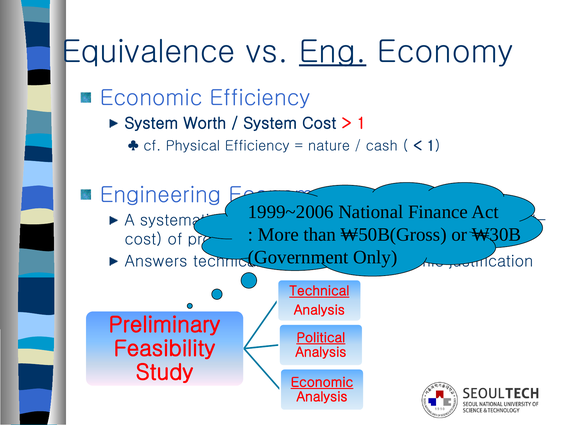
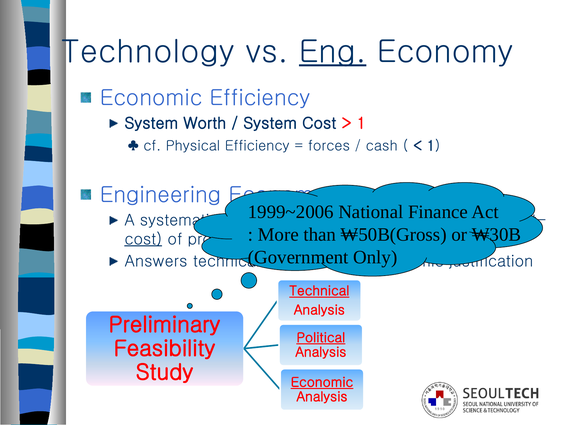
Equivalence: Equivalence -> Technology (148, 52)
nature: nature -> forces (329, 146)
cost underline: none -> present (143, 239)
